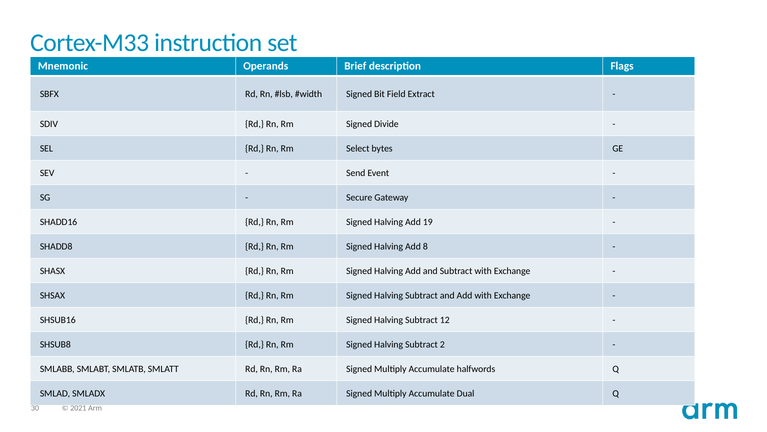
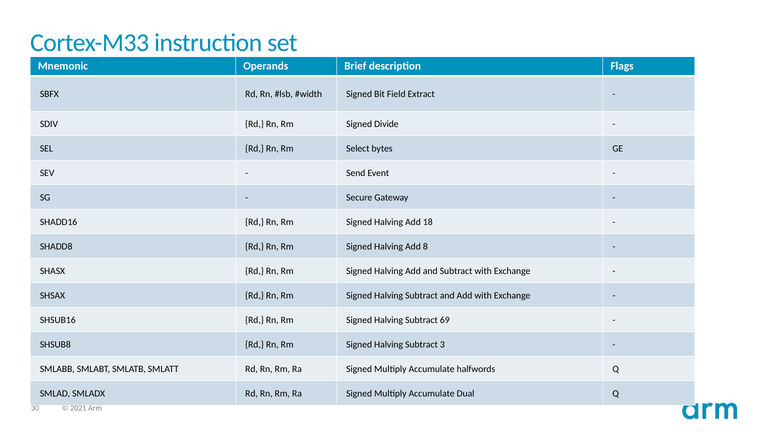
19: 19 -> 18 (428, 222)
12: 12 -> 69 (445, 320)
2: 2 -> 3 (442, 344)
